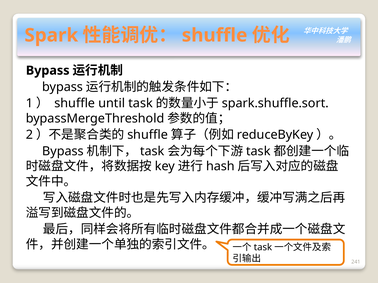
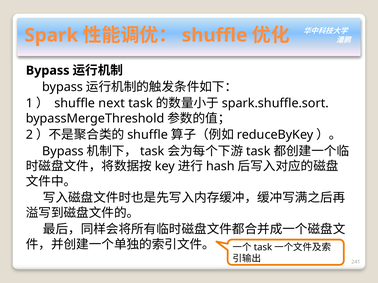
until: until -> next (112, 103)
